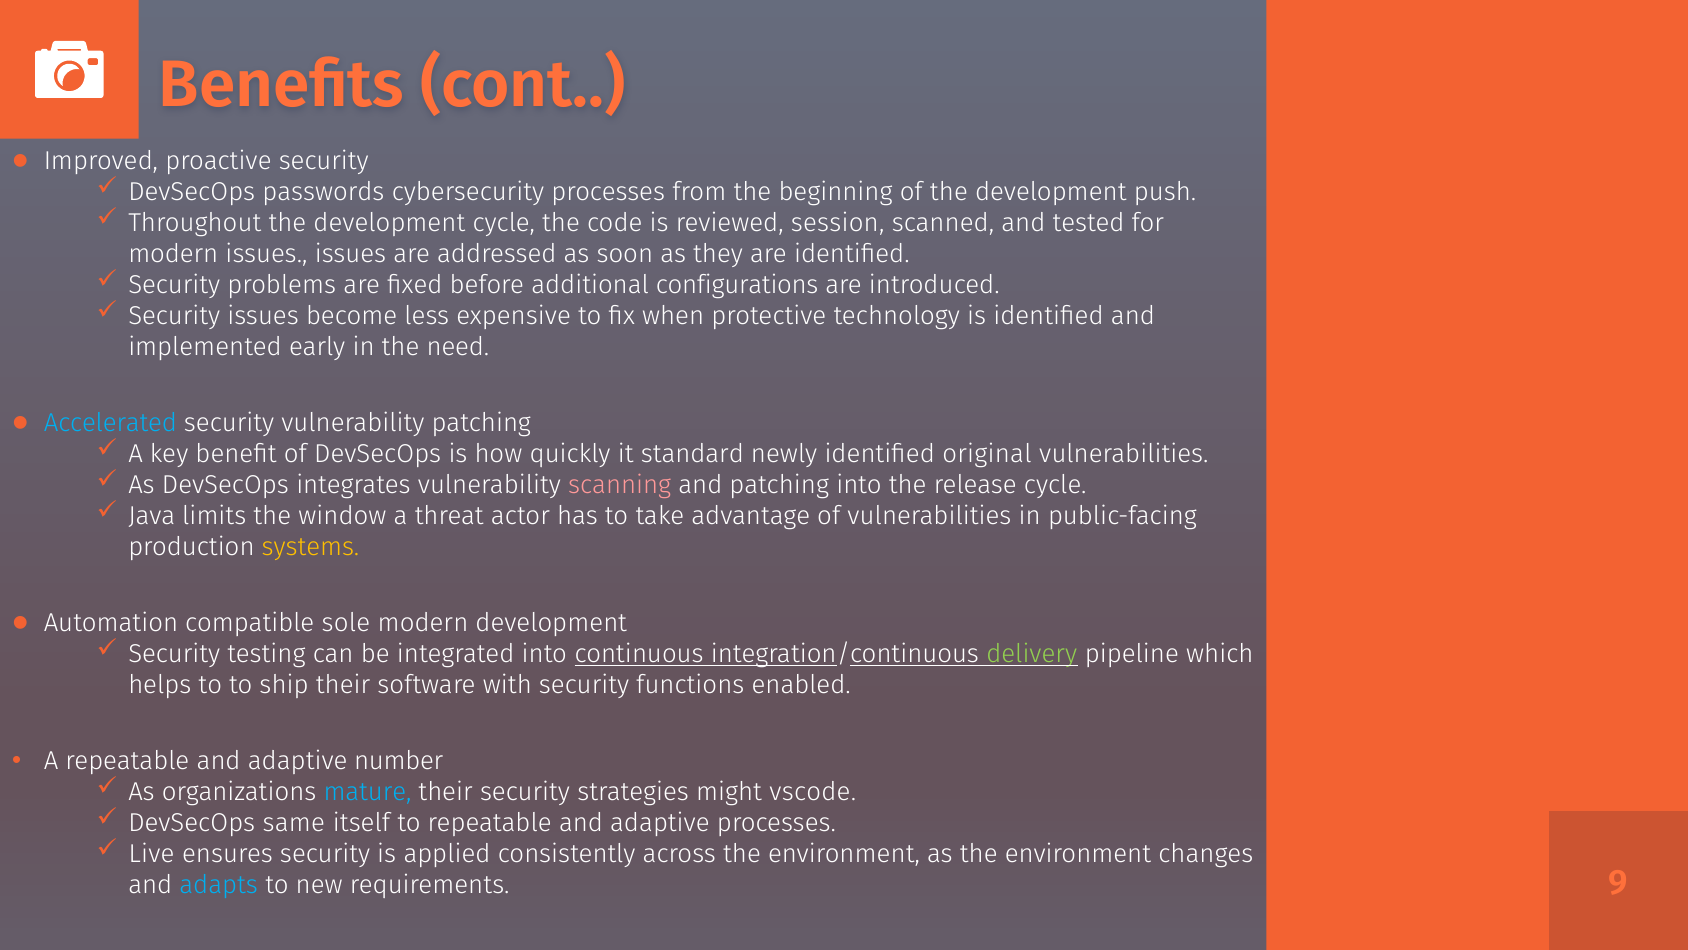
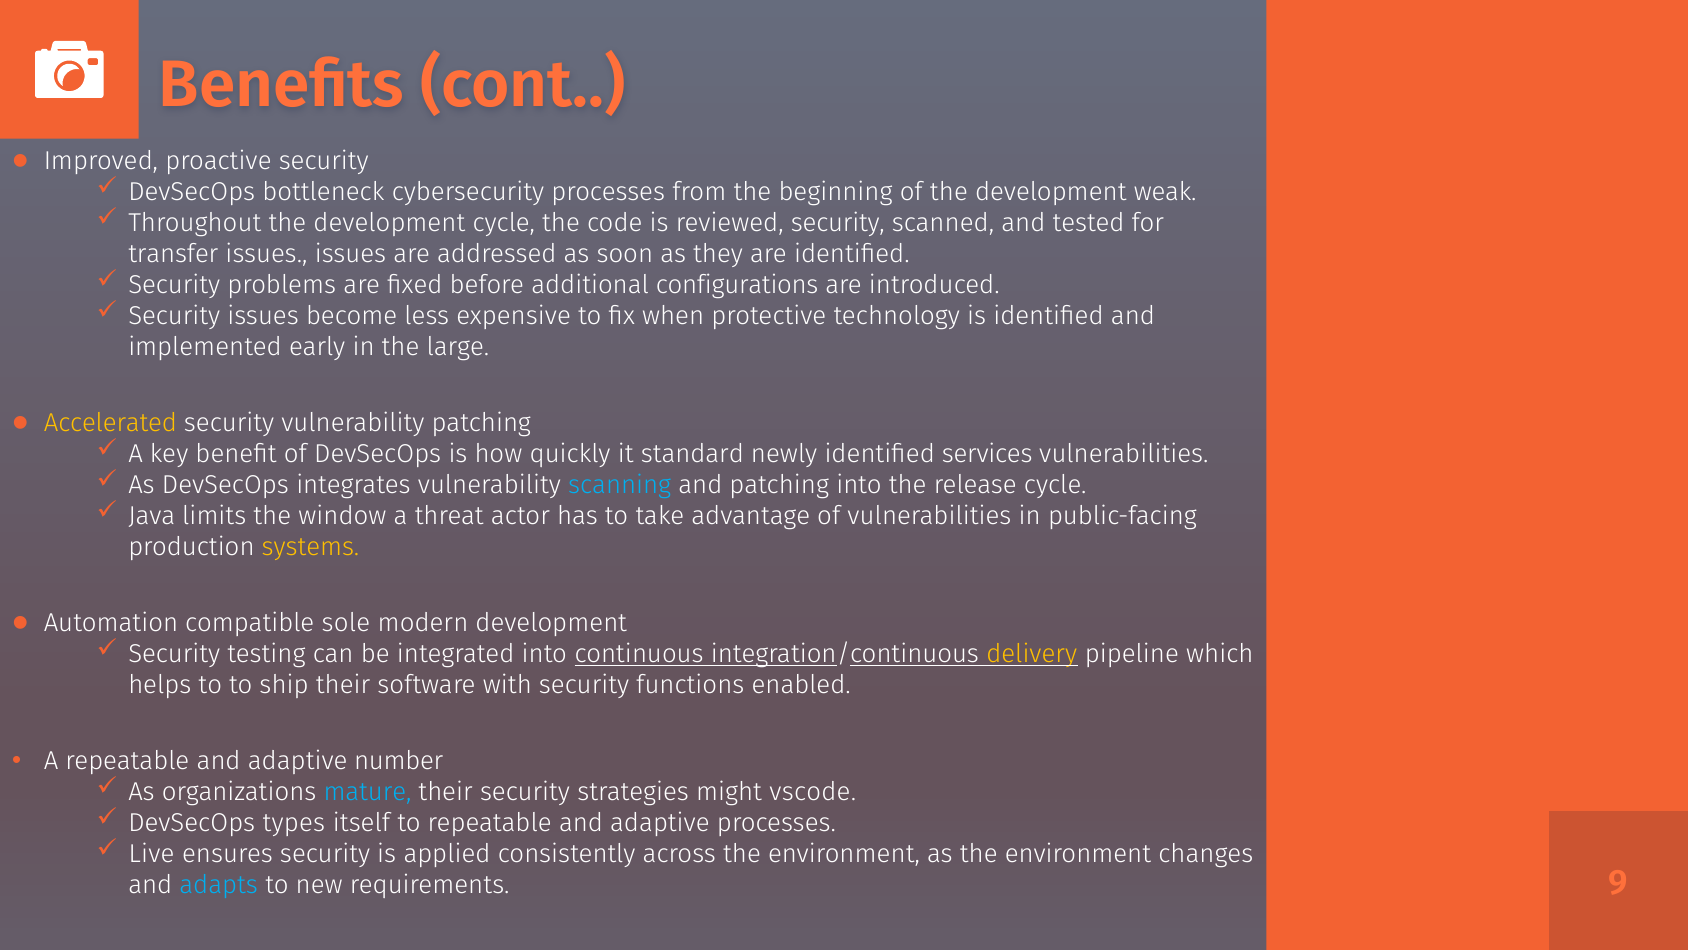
passwords: passwords -> bottleneck (323, 192)
push: push -> weak (1165, 192)
reviewed session: session -> security (838, 223)
modern: modern -> transfer (173, 254)
need: need -> large (458, 347)
Accelerated colour: light blue -> yellow (110, 423)
original: original -> services (987, 454)
scanning colour: pink -> light blue (620, 485)
delivery colour: light green -> yellow (1032, 654)
same: same -> types (294, 823)
